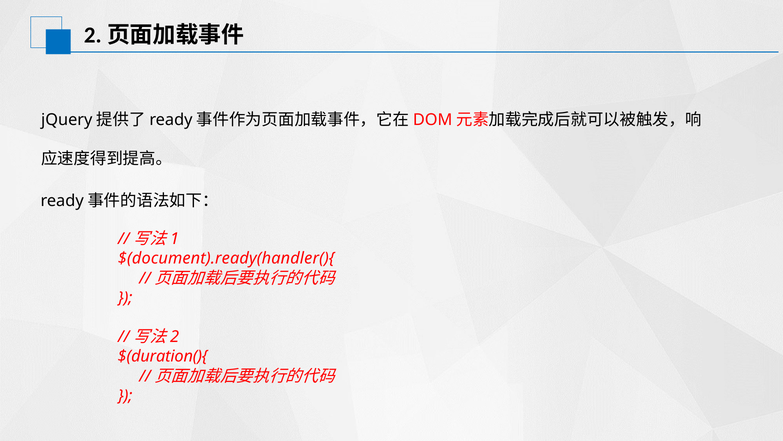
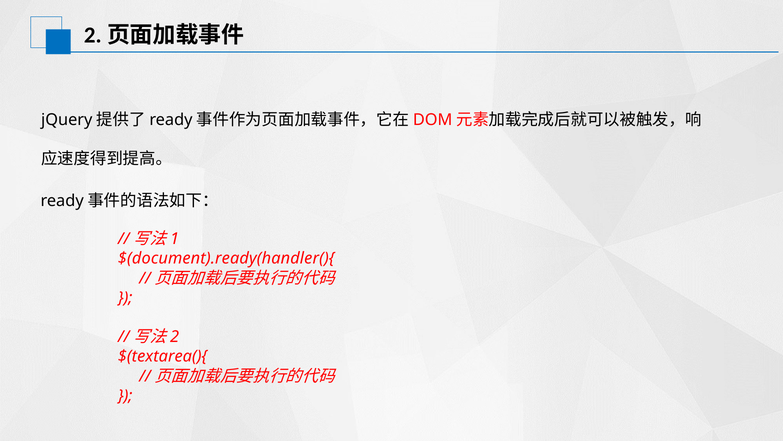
$(duration(){: $(duration(){ -> $(textarea(){ (163, 356)
